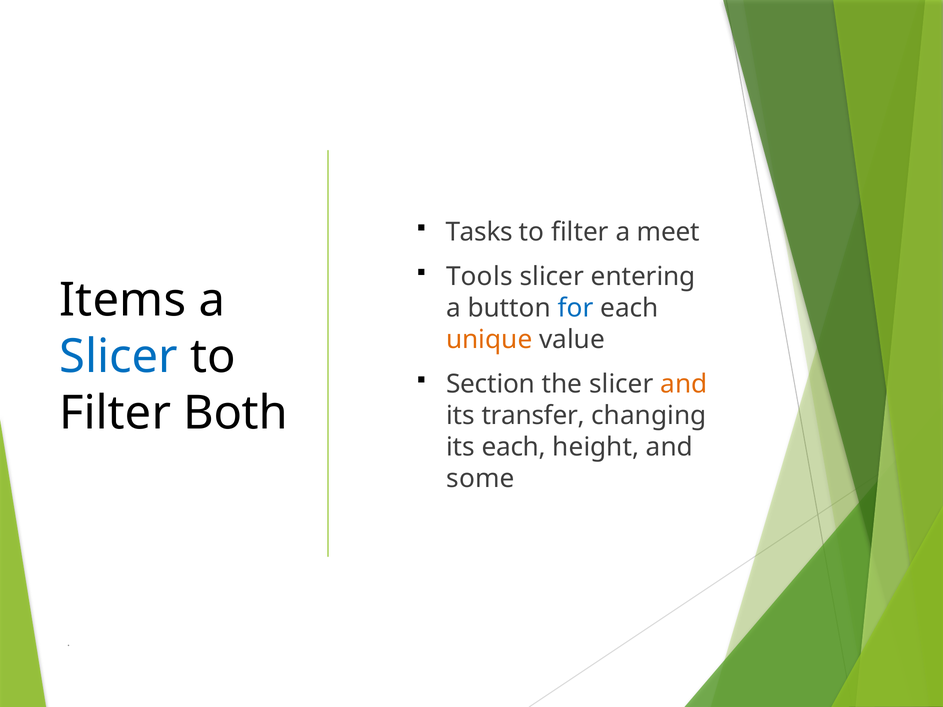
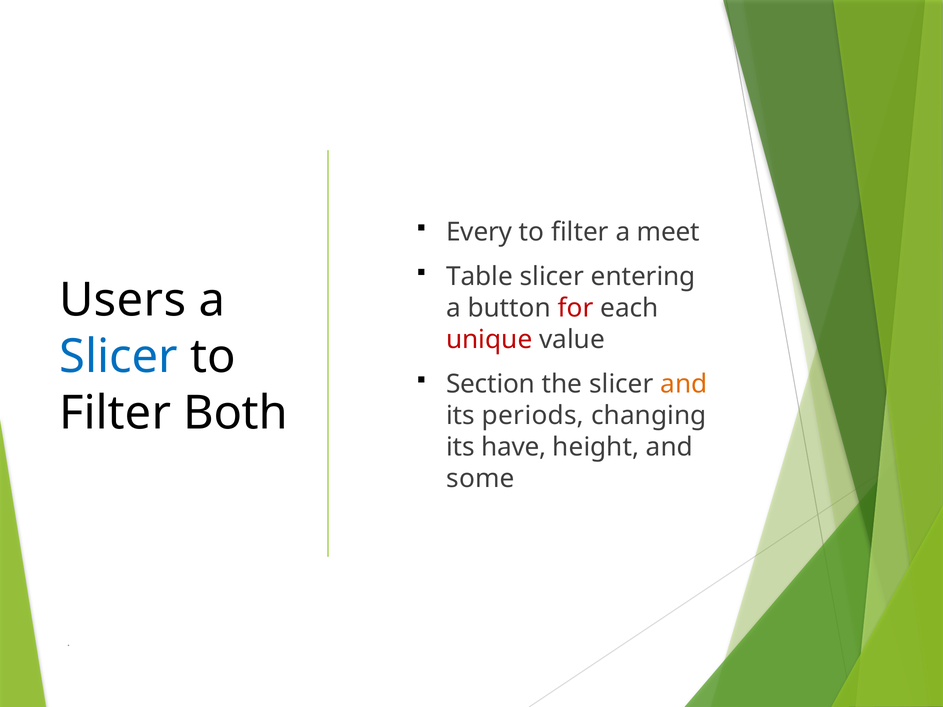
Tasks: Tasks -> Every (479, 232)
Tools: Tools -> Table (479, 277)
Items: Items -> Users (123, 300)
for colour: blue -> red (576, 308)
unique colour: orange -> red (489, 340)
transfer: transfer -> periods (533, 416)
its each: each -> have (514, 447)
